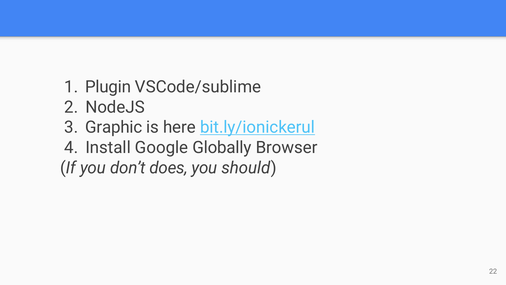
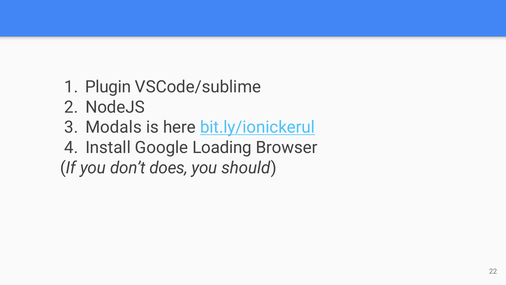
Graphic: Graphic -> Modals (114, 127)
Globally: Globally -> Loading (222, 147)
